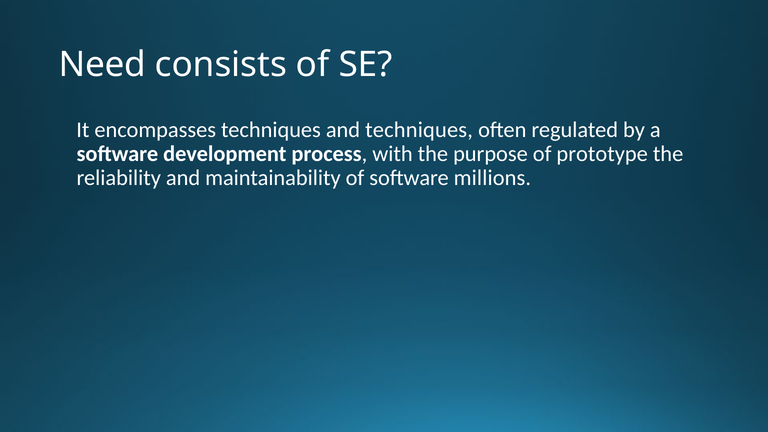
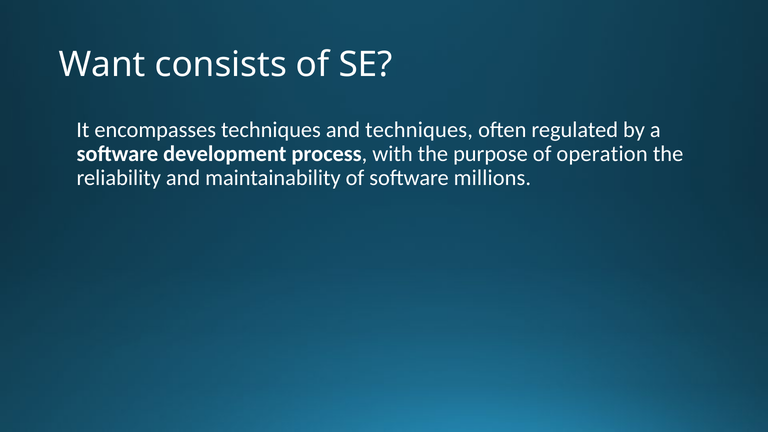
Need: Need -> Want (102, 65)
prototype: prototype -> operation (602, 154)
